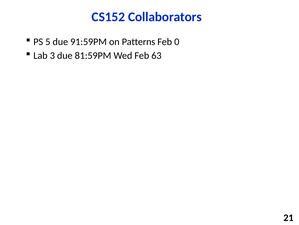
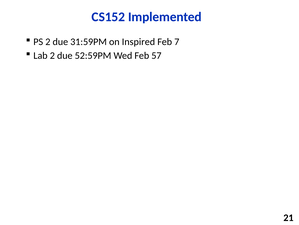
Collaborators: Collaborators -> Implemented (165, 17)
PS 5: 5 -> 2 (48, 42)
91:59PM: 91:59PM -> 31:59PM (89, 42)
Patterns: Patterns -> Inspired (138, 42)
0: 0 -> 7 (177, 42)
Lab 3: 3 -> 2 (52, 55)
81:59PM: 81:59PM -> 52:59PM (93, 55)
63: 63 -> 57 (156, 55)
